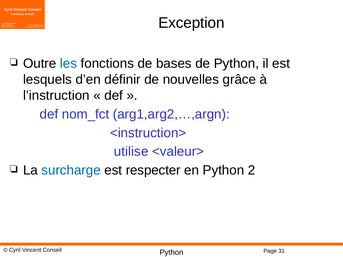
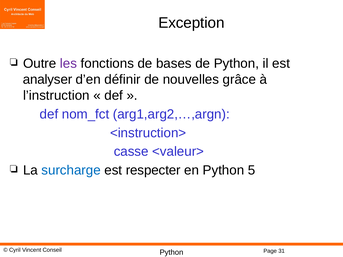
les colour: blue -> purple (68, 64)
lesquels: lesquels -> analyser (48, 80)
utilise: utilise -> casse (131, 152)
2: 2 -> 5 (252, 170)
